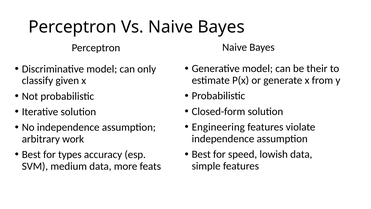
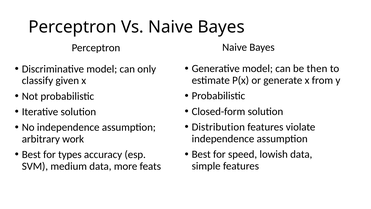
their: their -> then (317, 69)
Engineering: Engineering -> Distribution (218, 127)
